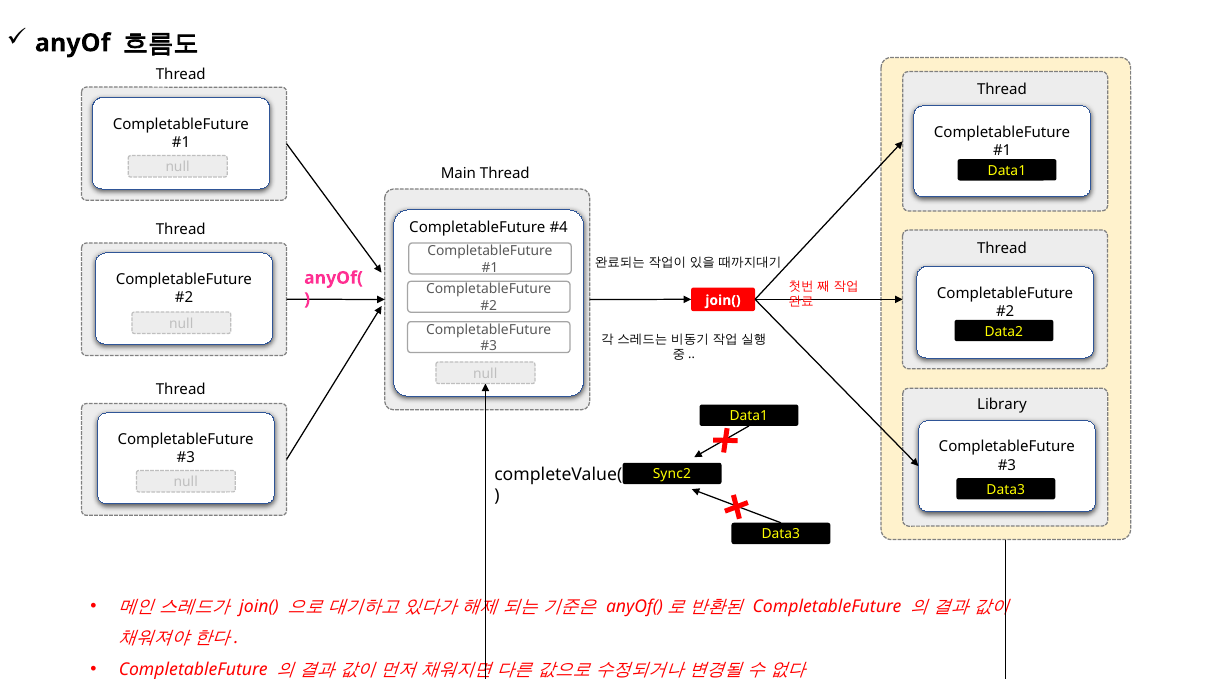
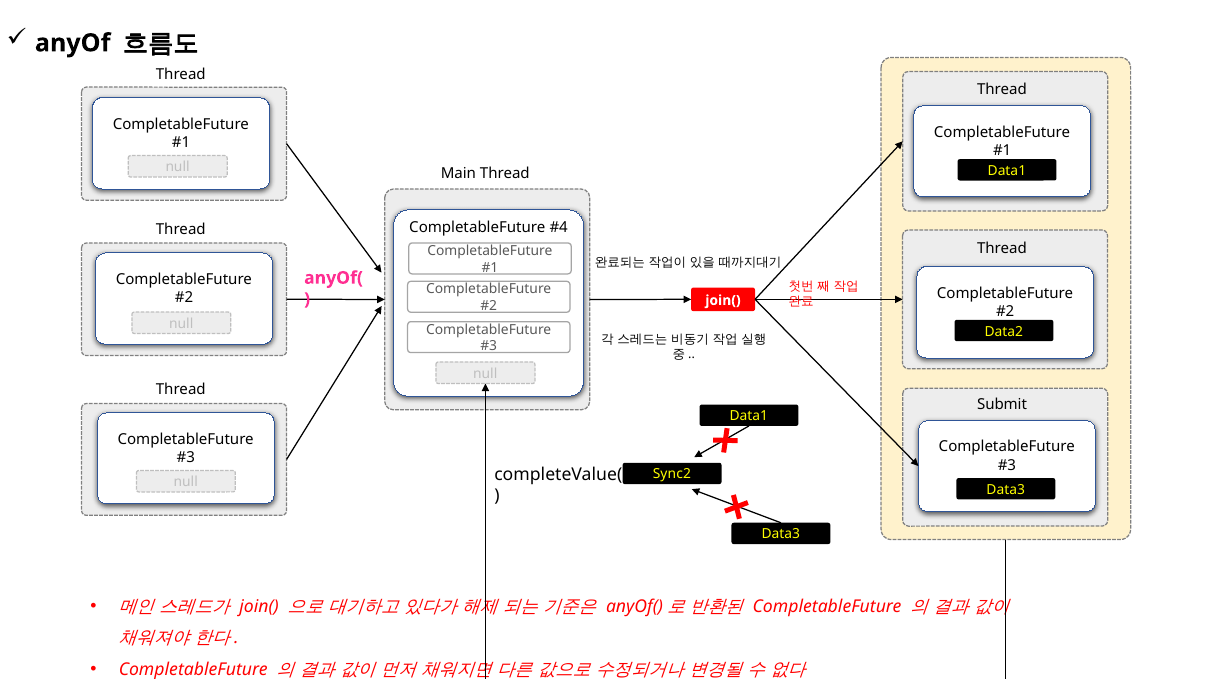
Library: Library -> Submit (1002, 405)
